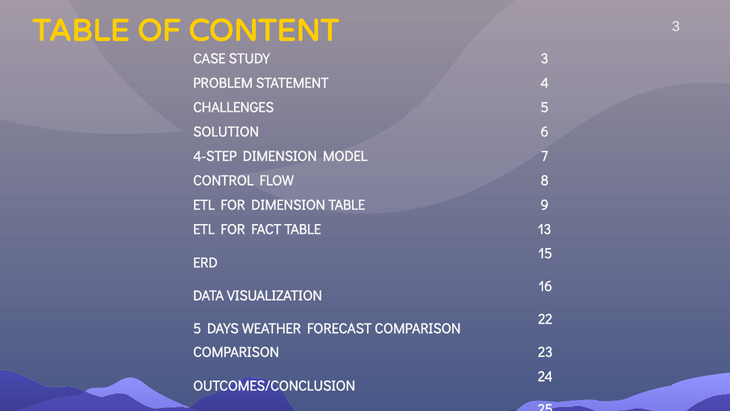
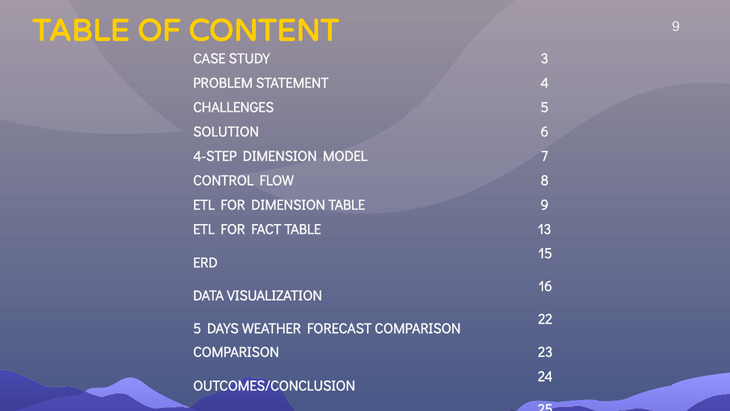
CONTENT 3: 3 -> 9 (676, 26)
